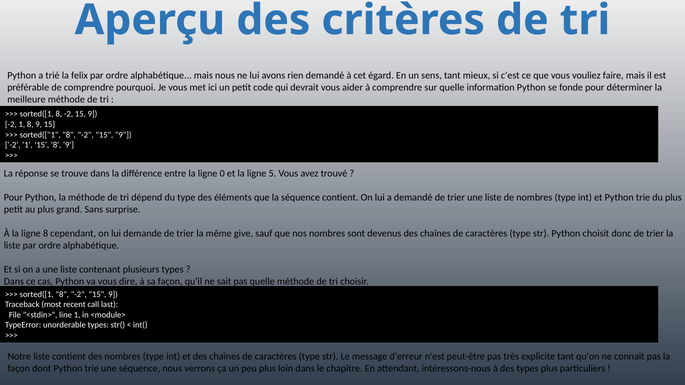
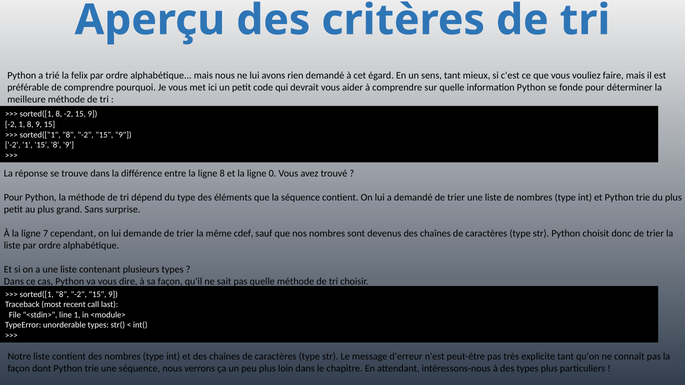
ligne 0: 0 -> 8 (222, 173)
5: 5 -> 0 (272, 173)
ligne 8: 8 -> 7 (46, 233)
give: give -> cdef (244, 233)
